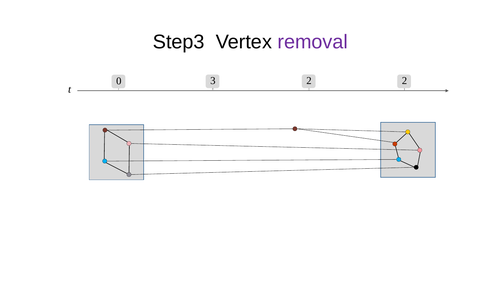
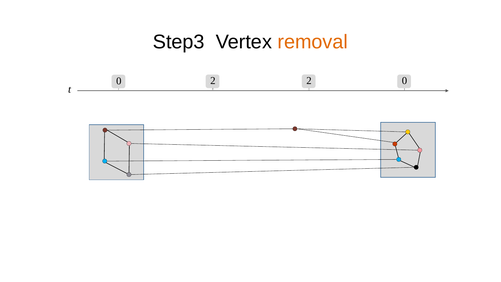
removal colour: purple -> orange (313, 42)
0 3: 3 -> 2 (213, 81)
2 2: 2 -> 0 (404, 81)
